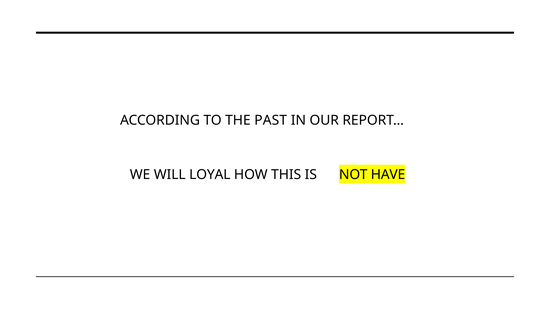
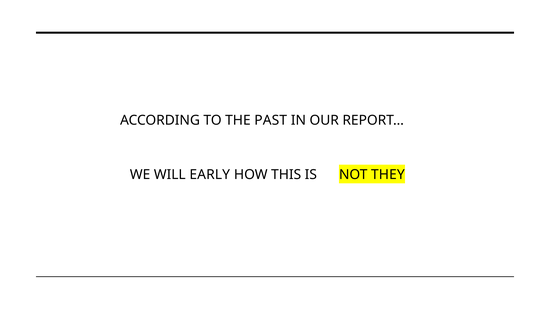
LOYAL: LOYAL -> EARLY (210, 175)
HAVE: HAVE -> THEY (388, 175)
